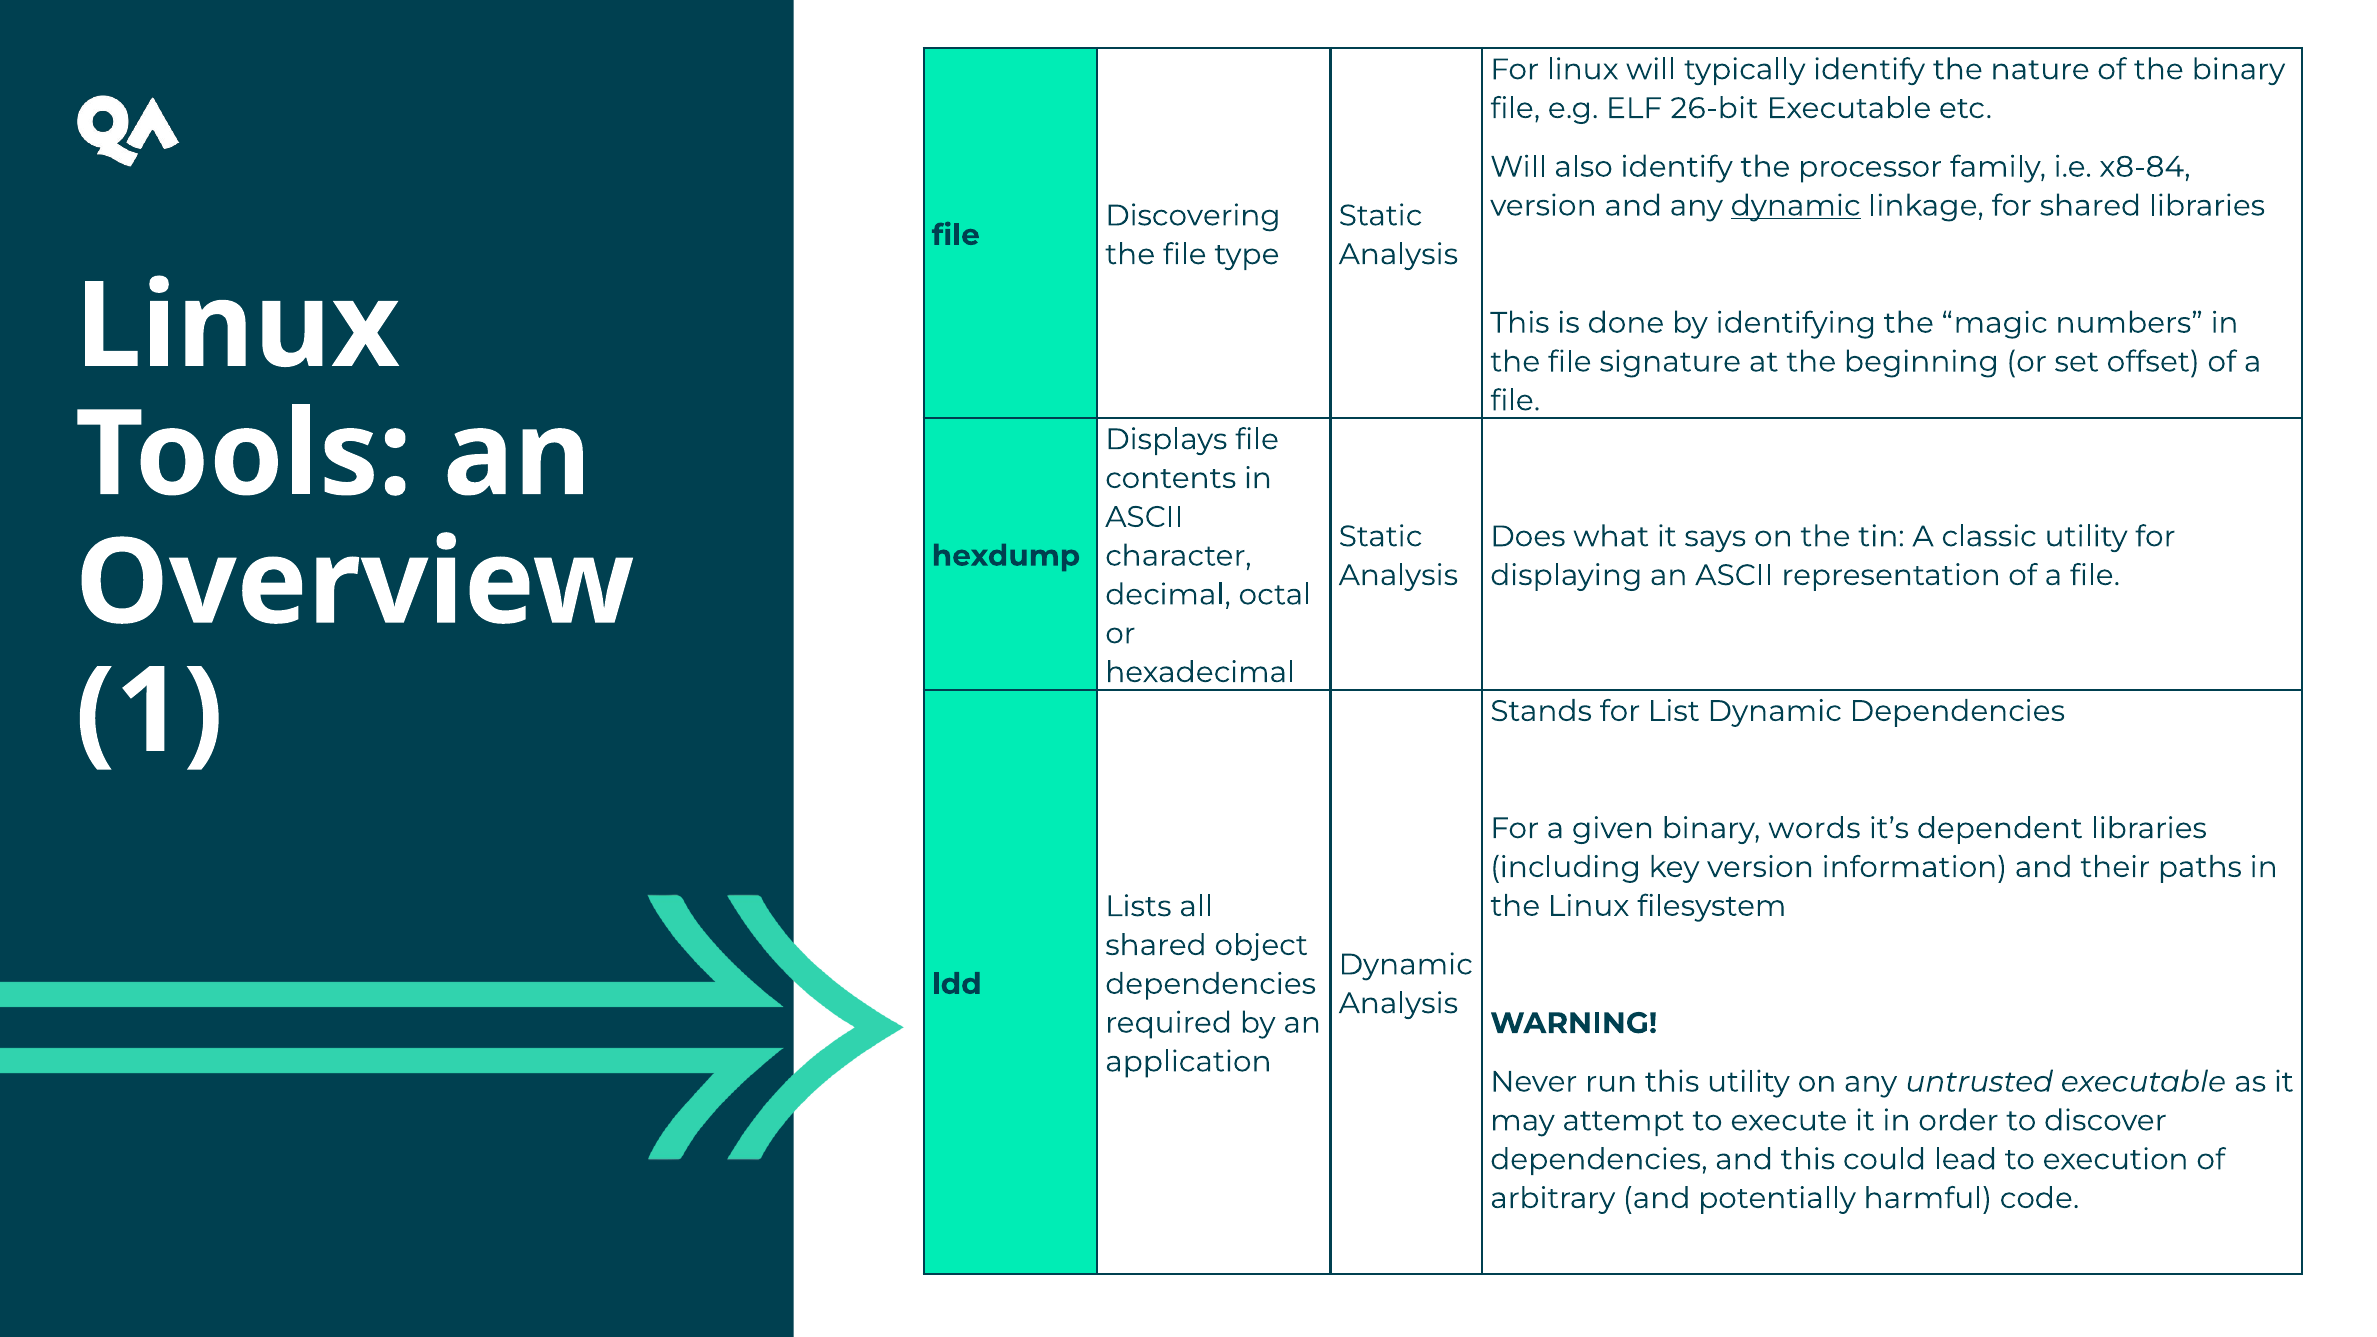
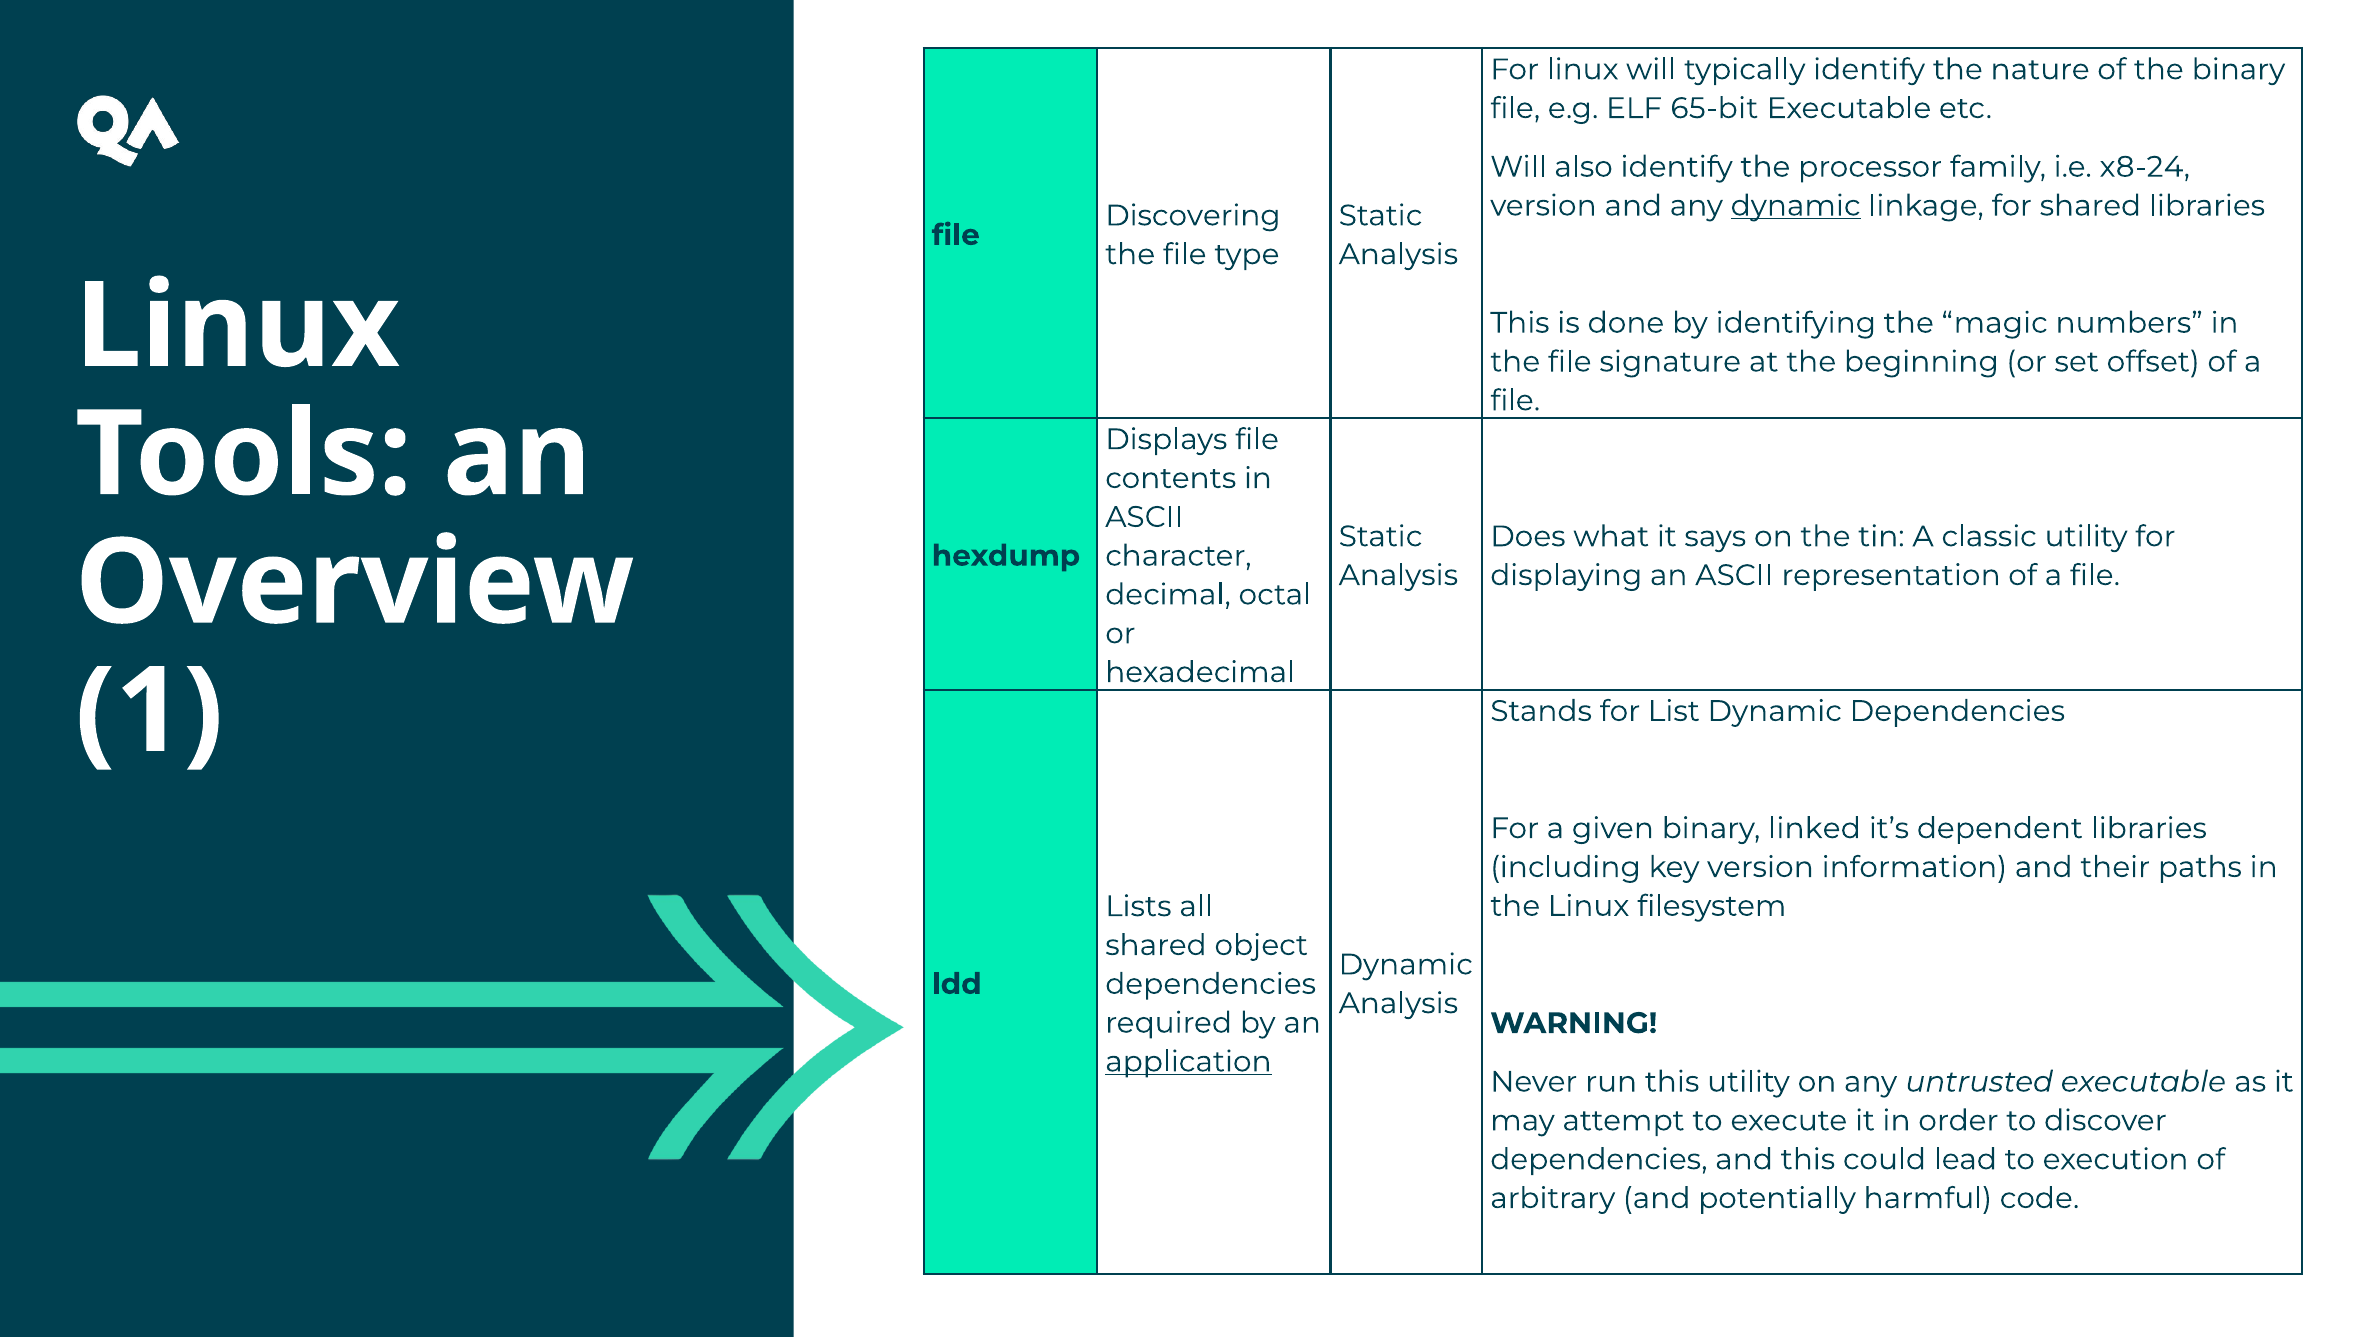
26-bit: 26-bit -> 65-bit (1714, 108)
x8-84: x8-84 -> x8-24 (2145, 167)
words: words -> linked (1815, 828)
application underline: none -> present (1188, 1062)
